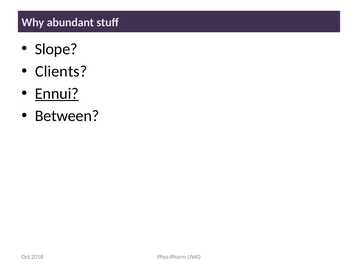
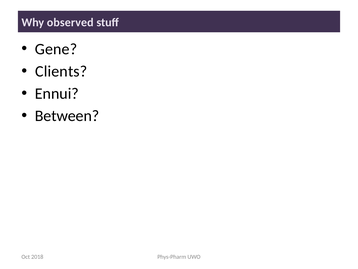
abundant: abundant -> observed (70, 22)
Slope: Slope -> Gene (56, 49)
Ennui underline: present -> none (57, 93)
